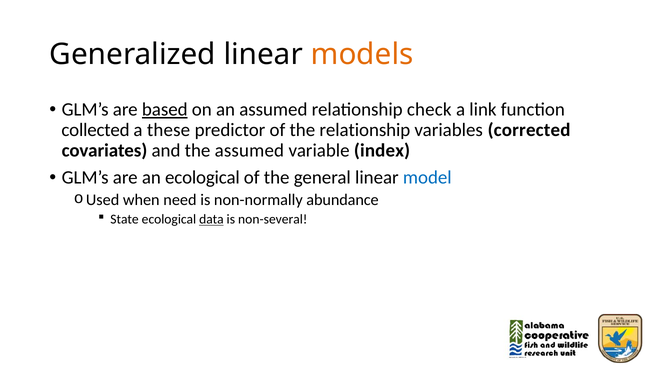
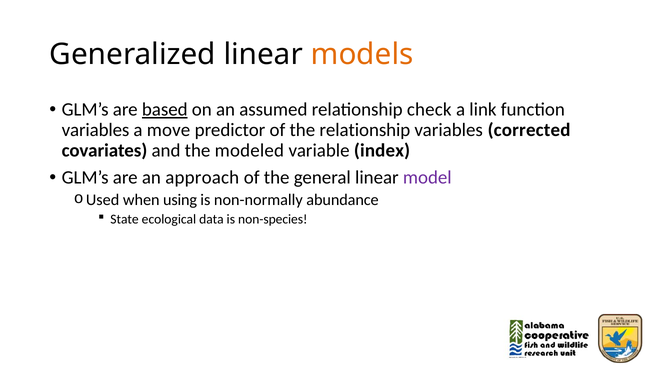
collected: collected -> variables (96, 130)
these: these -> move (169, 130)
the assumed: assumed -> modeled (249, 151)
an ecological: ecological -> approach (202, 178)
model colour: blue -> purple (427, 178)
need: need -> using (180, 200)
data underline: present -> none (211, 220)
non-several: non-several -> non-species (273, 220)
